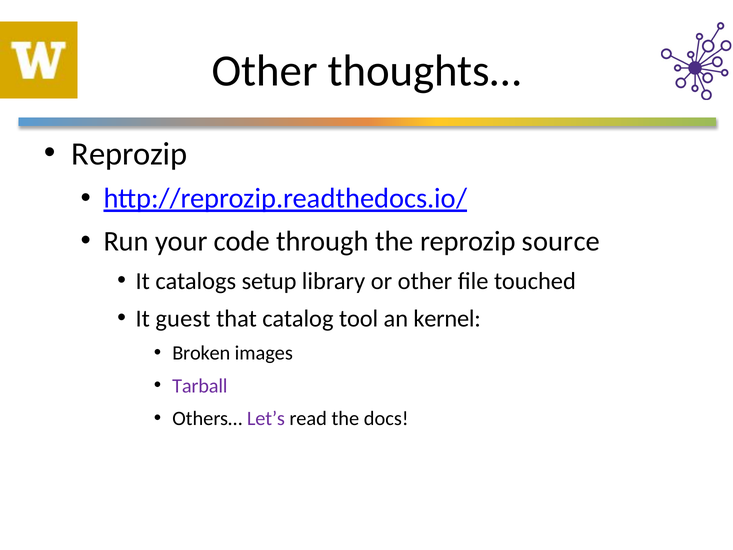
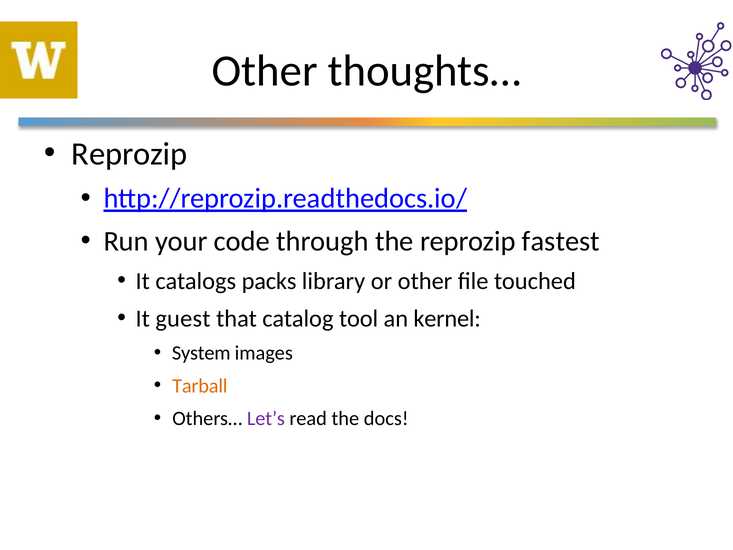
source: source -> fastest (561, 241)
setup: setup -> packs (269, 281)
Broken: Broken -> System (201, 353)
Tarball colour: purple -> orange (200, 386)
